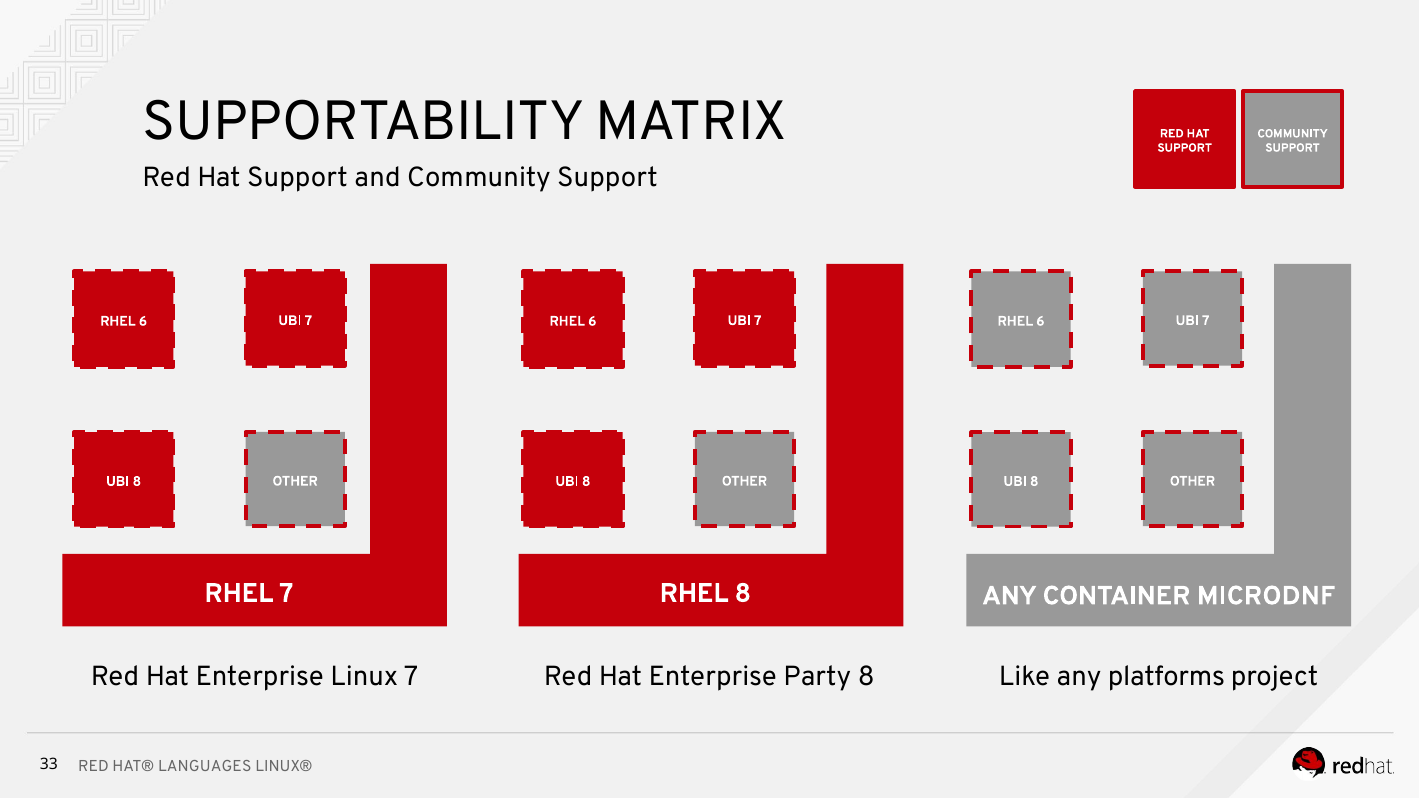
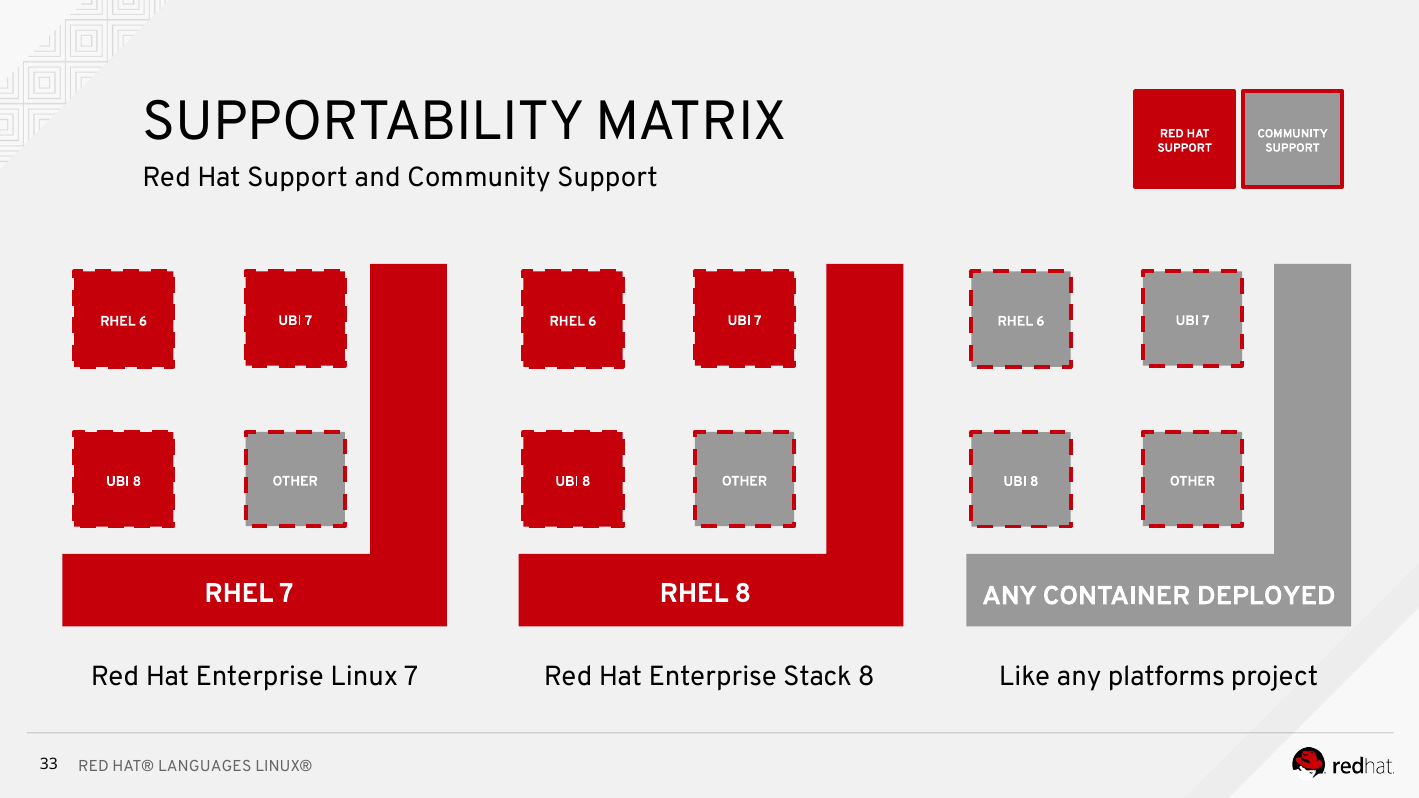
MICRODNF: MICRODNF -> DEPLOYED (1266, 596)
Party: Party -> Stack (817, 676)
